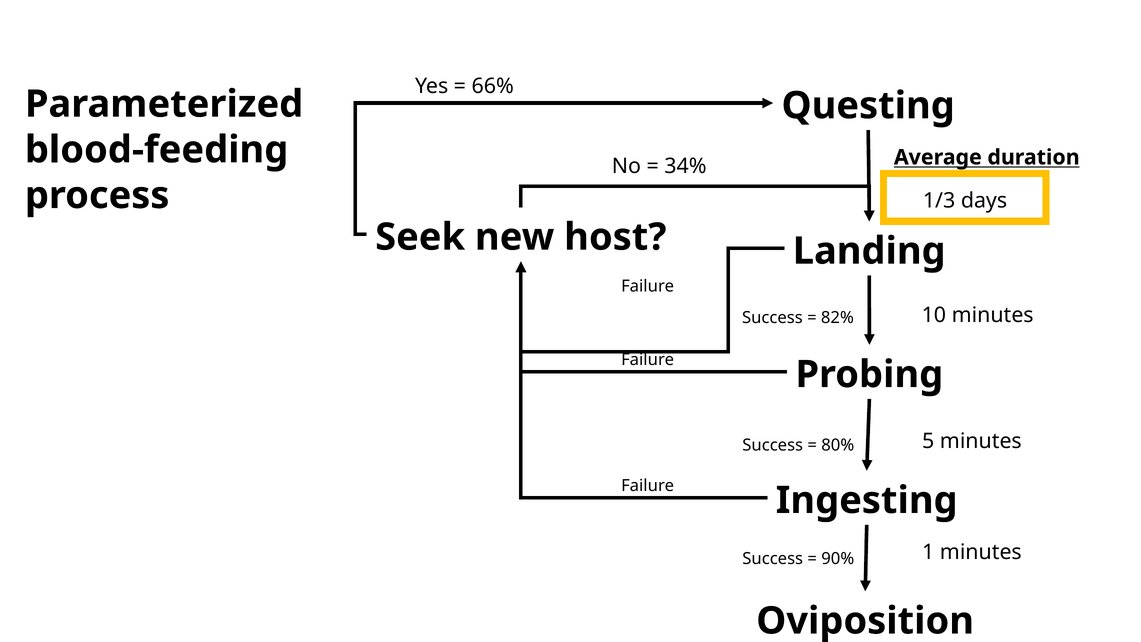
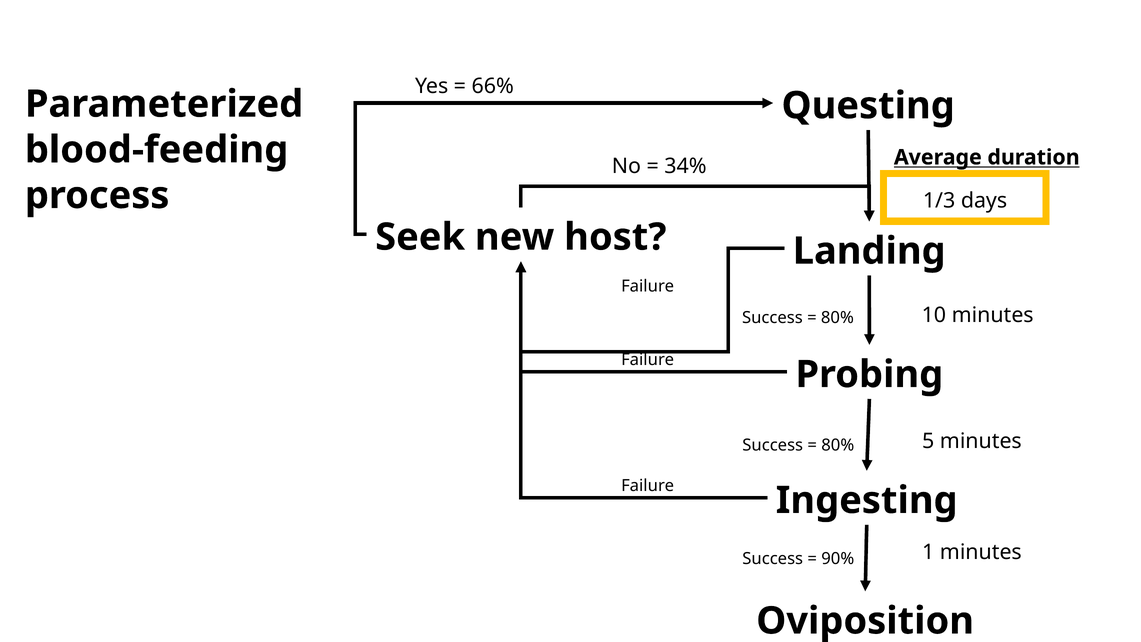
82%: 82% -> 80% (837, 318)
